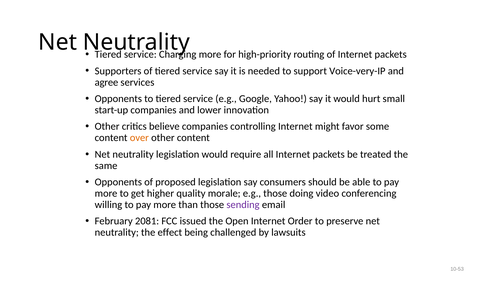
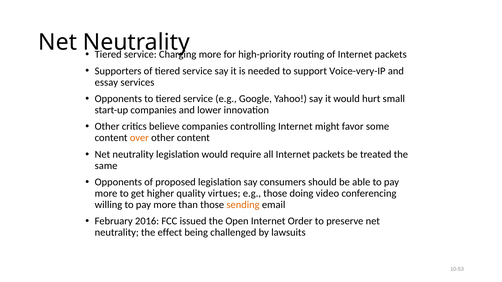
agree: agree -> essay (106, 82)
morale: morale -> virtues (224, 194)
sending colour: purple -> orange (243, 205)
2081: 2081 -> 2016 (147, 221)
